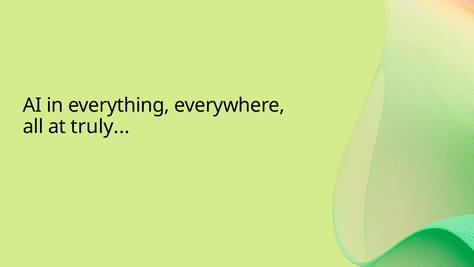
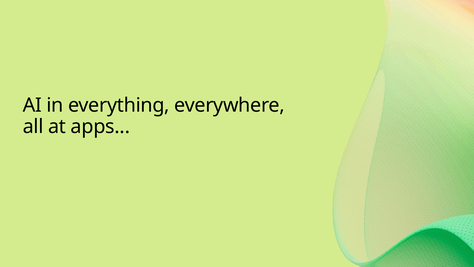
truly: truly -> apps (100, 127)
